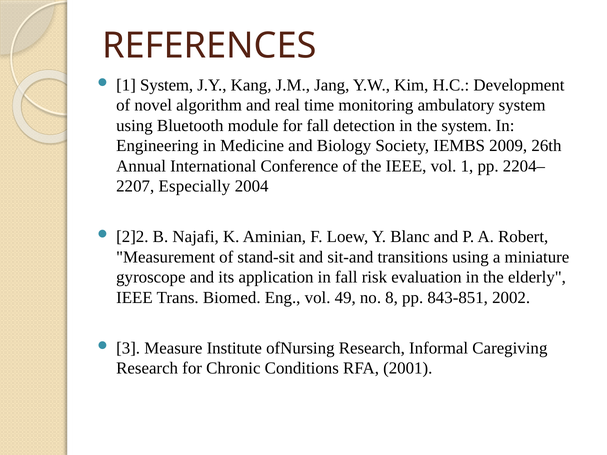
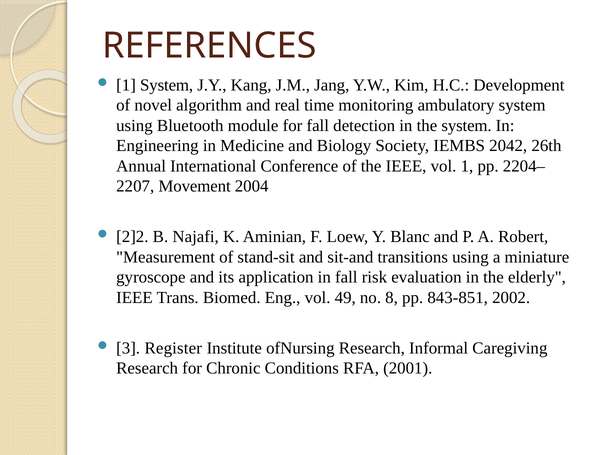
2009: 2009 -> 2042 (508, 146)
Especially: Especially -> Movement (195, 186)
Measure: Measure -> Register (173, 348)
